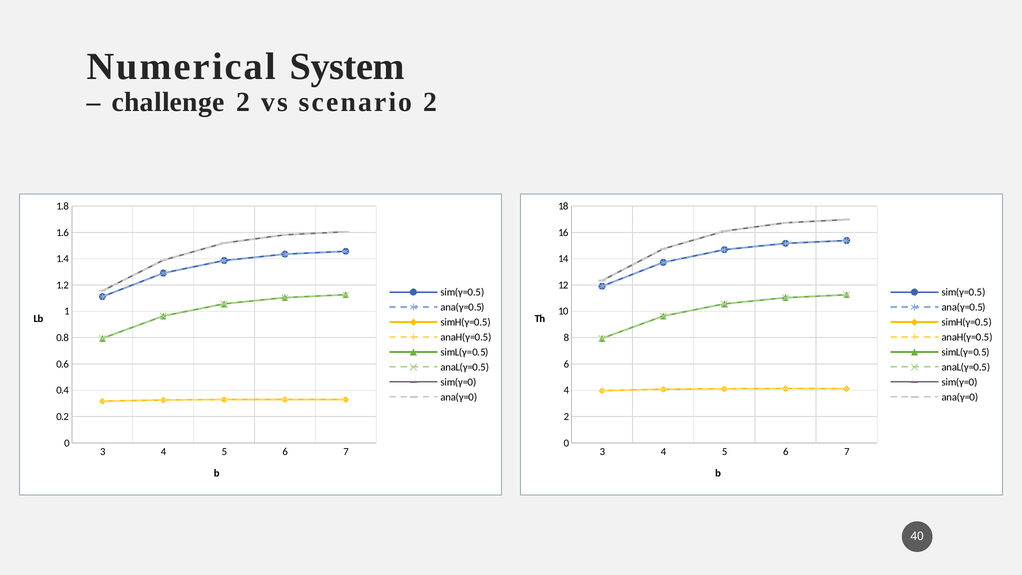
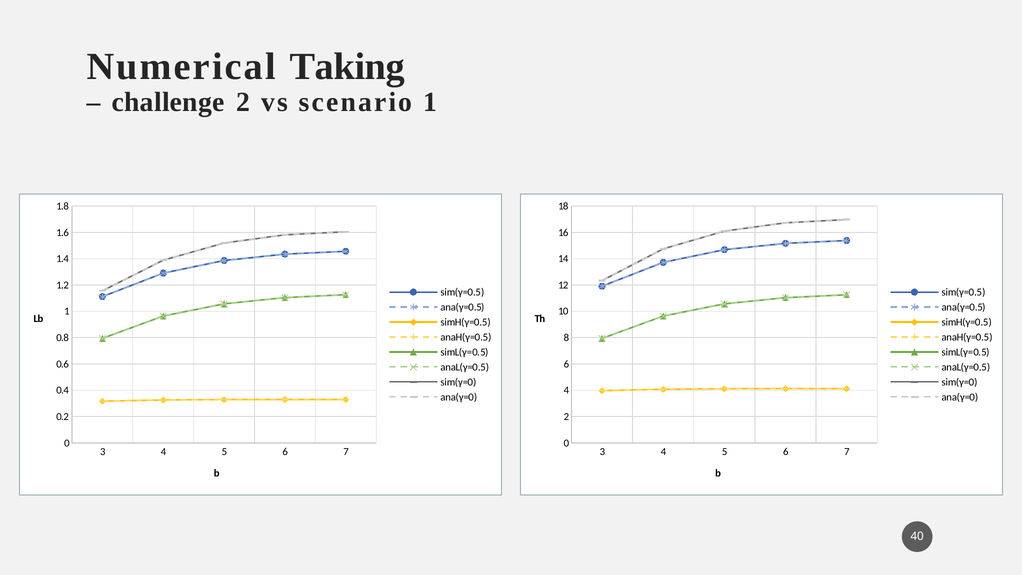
System: System -> Taking (347, 66)
scenario 2: 2 -> 1 (430, 102)
